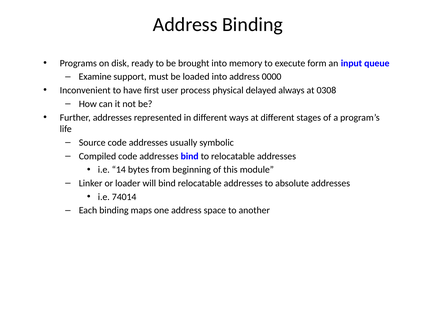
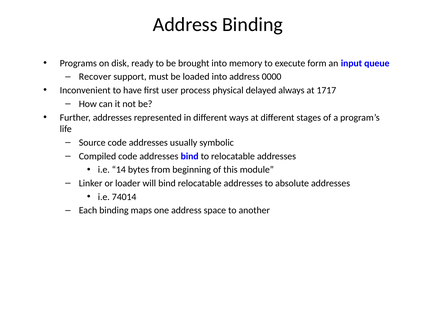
Examine: Examine -> Recover (95, 77)
0308: 0308 -> 1717 (326, 90)
